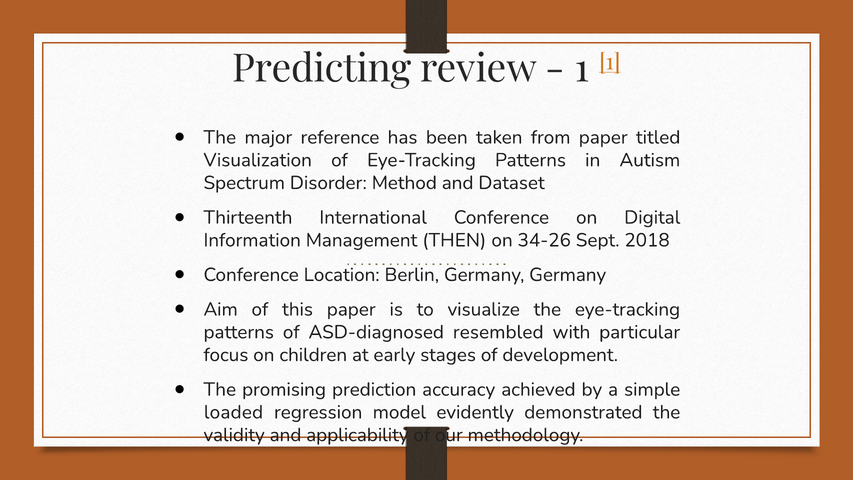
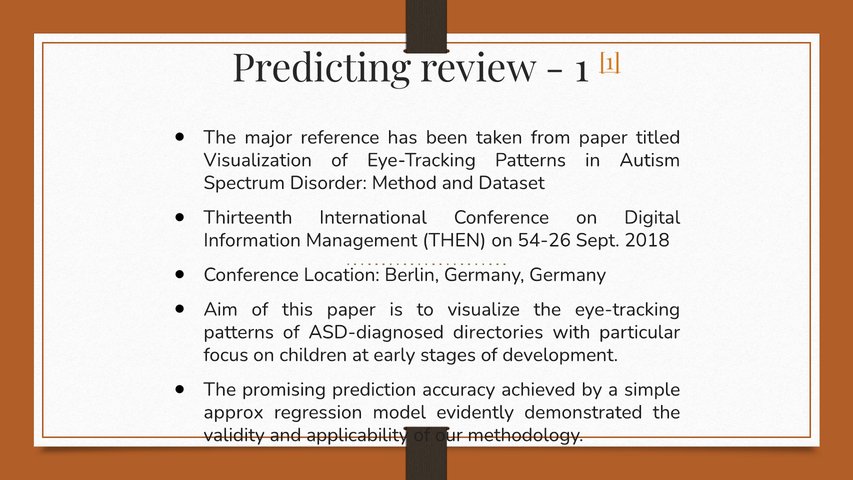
34-26: 34-26 -> 54-26 (544, 240)
resembled: resembled -> directories (498, 332)
loaded: loaded -> approx (234, 412)
